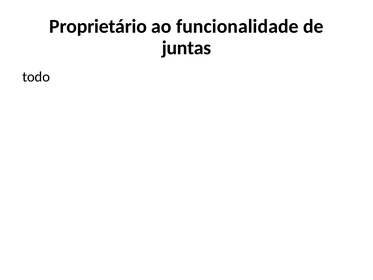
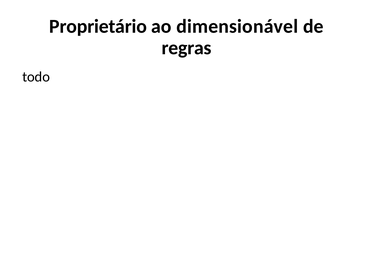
funcionalidade: funcionalidade -> dimensionável (237, 26)
juntas: juntas -> regras (187, 48)
